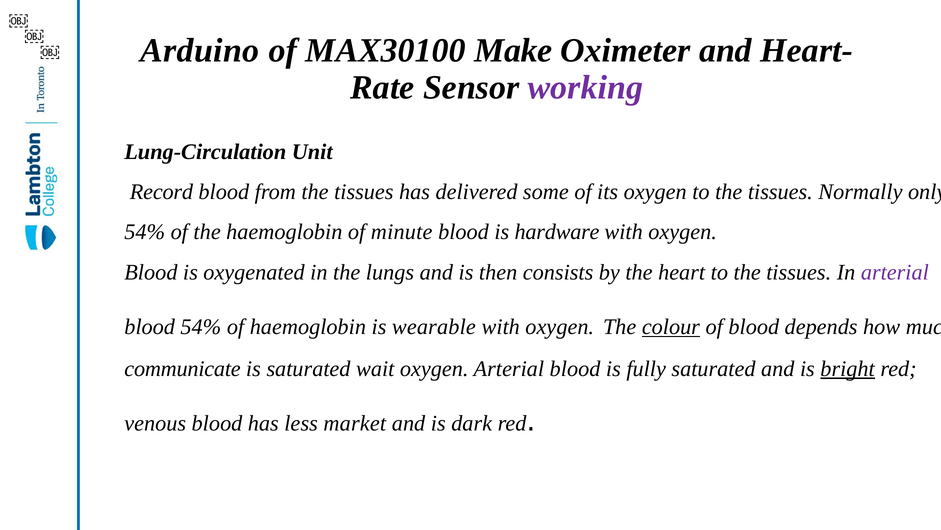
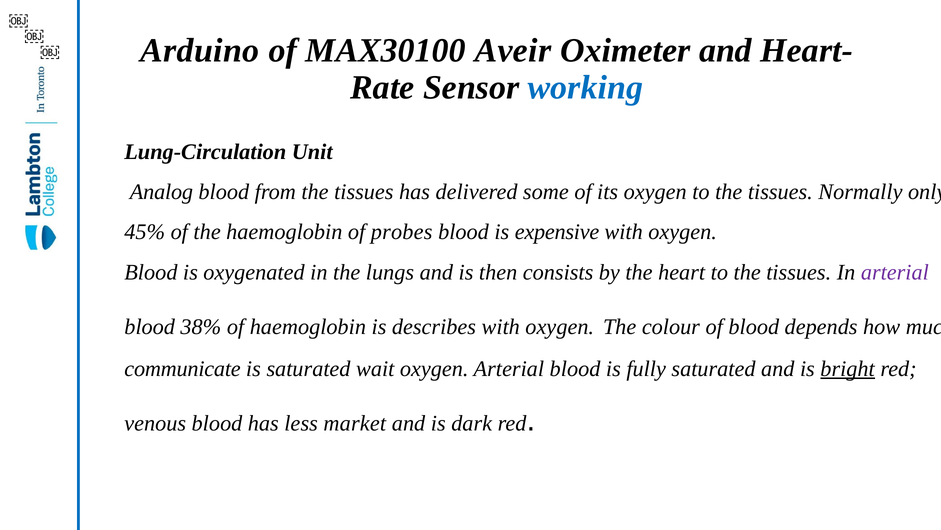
Make: Make -> Aveir (513, 51)
working colour: purple -> blue (585, 87)
Record: Record -> Analog (161, 192)
54%: 54% -> 45% (145, 232)
minute: minute -> probes (402, 232)
hardware: hardware -> expensive (557, 232)
blood 54%: 54% -> 38% (201, 326)
wearable: wearable -> describes (434, 326)
colour underline: present -> none (671, 326)
